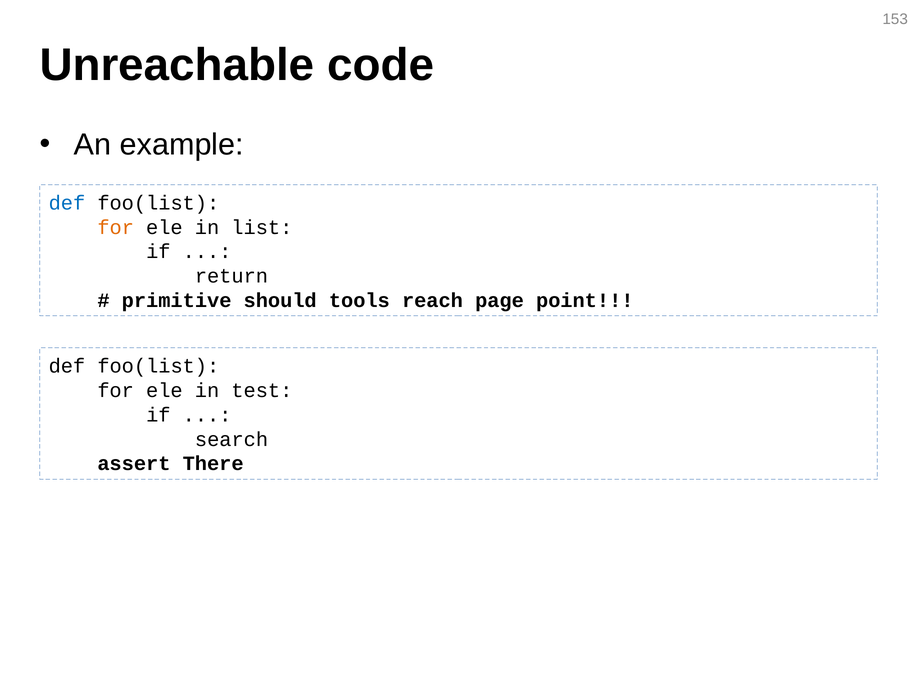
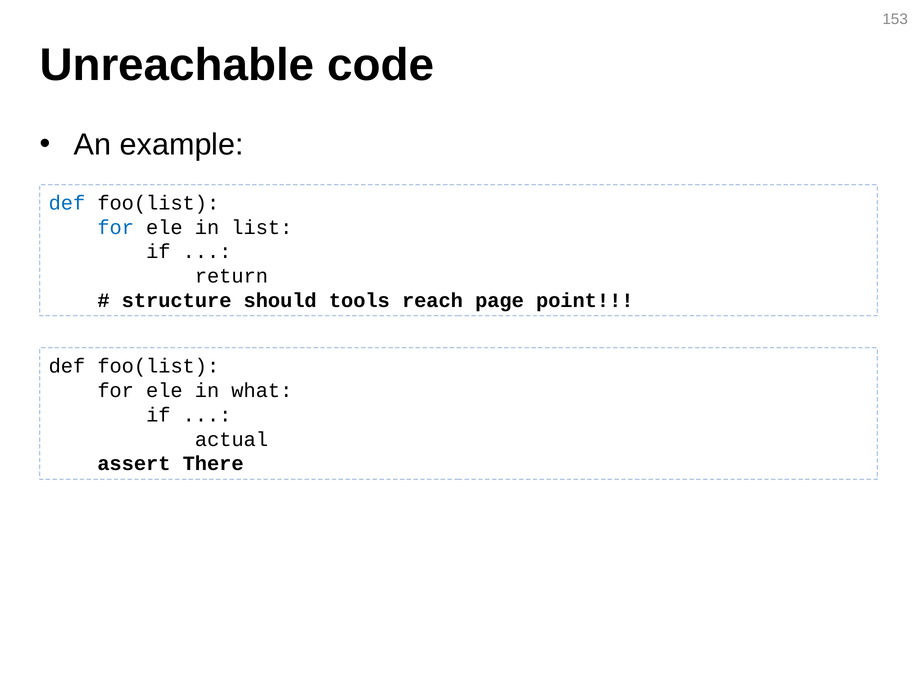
for colour: orange -> blue (116, 228)
primitive: primitive -> structure (177, 301)
test: test -> what (262, 391)
search: search -> actual (232, 440)
